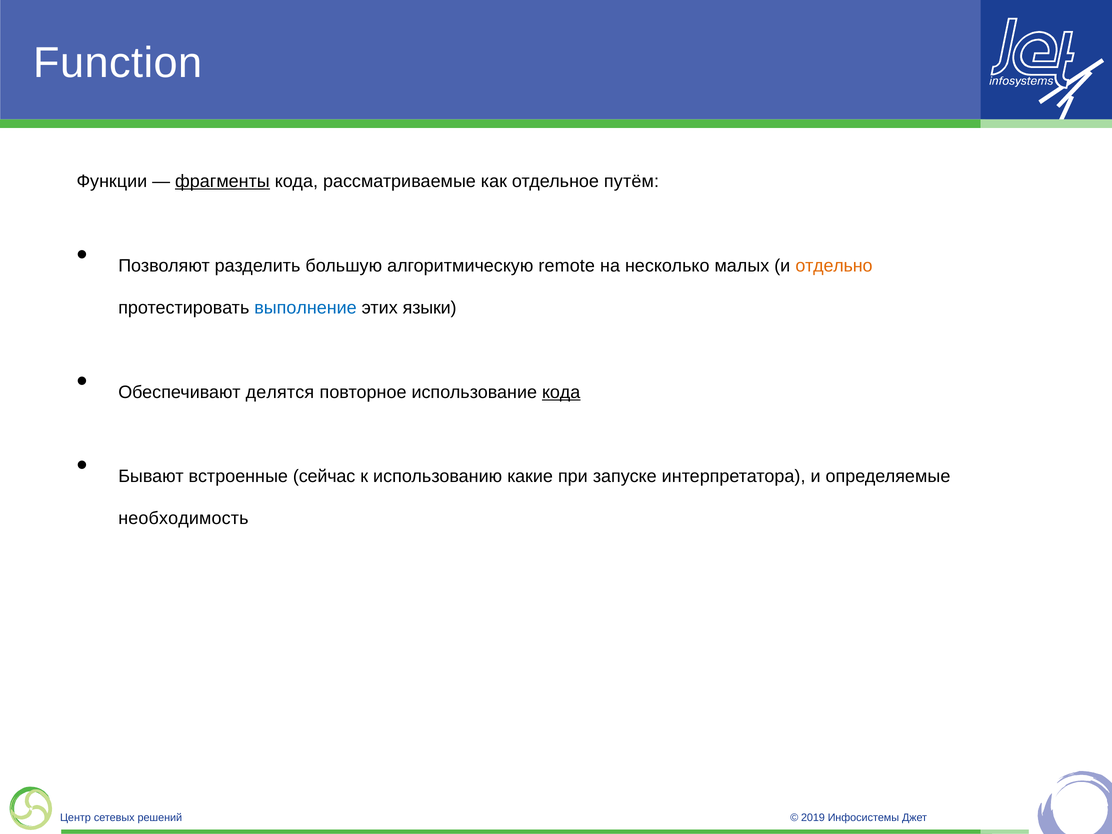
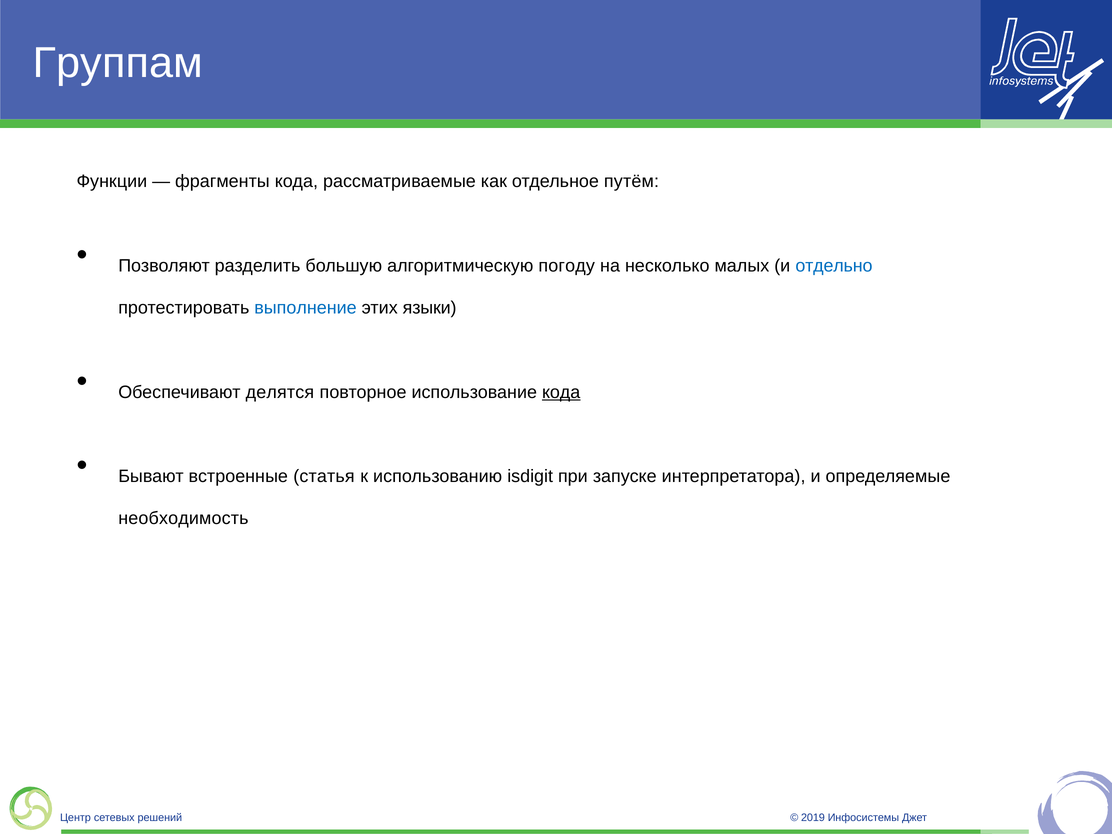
Function: Function -> Группам (118, 63)
фрагменты underline: present -> none (222, 181)
remote: remote -> погоду (567, 266)
отдельно colour: orange -> blue (834, 266)
сейчас: сейчас -> статья (324, 476)
какие: какие -> isdigit (530, 476)
